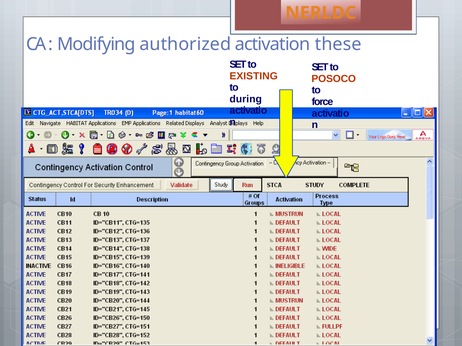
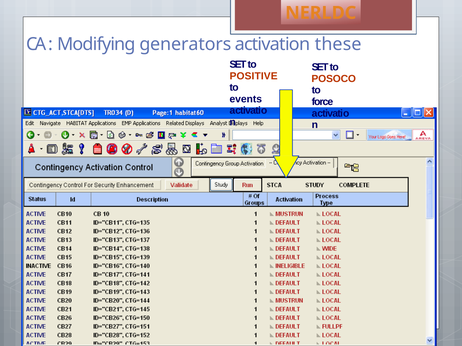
authorized: authorized -> generators (185, 44)
EXISTING: EXISTING -> POSITIVE (254, 76)
during: during -> events (246, 99)
